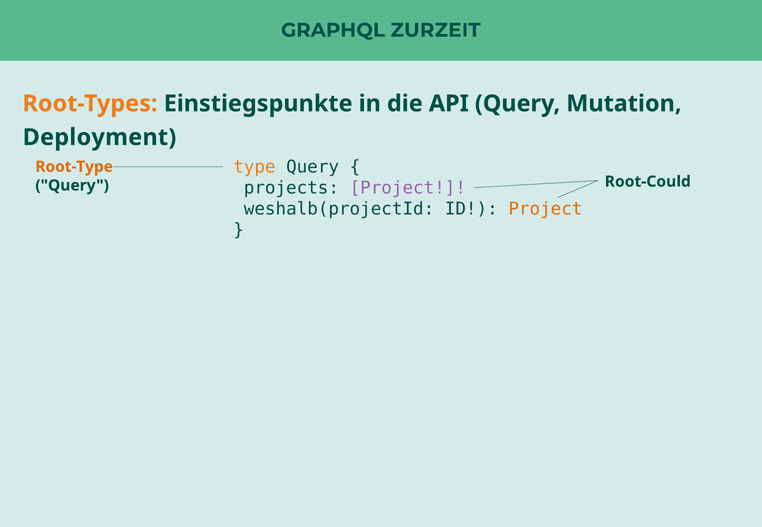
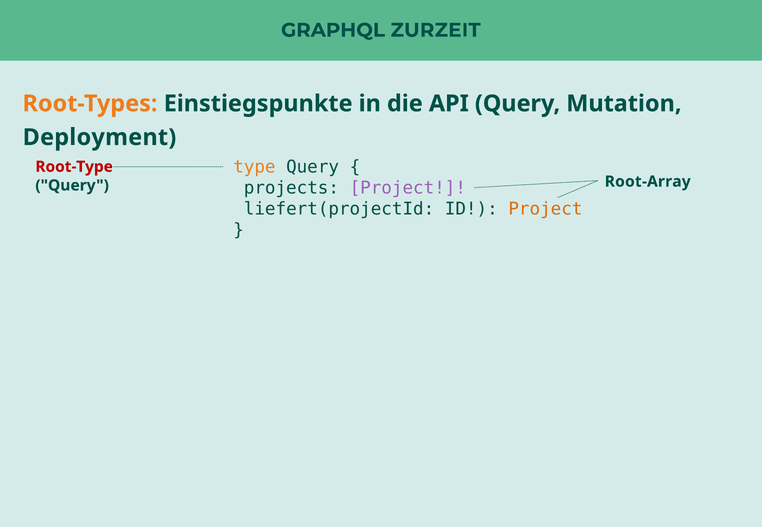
Root-Type colour: orange -> red (74, 167)
Root-Could: Root-Could -> Root-Array (648, 182)
weshalb(projectId: weshalb(projectId -> liefert(projectId (339, 209)
